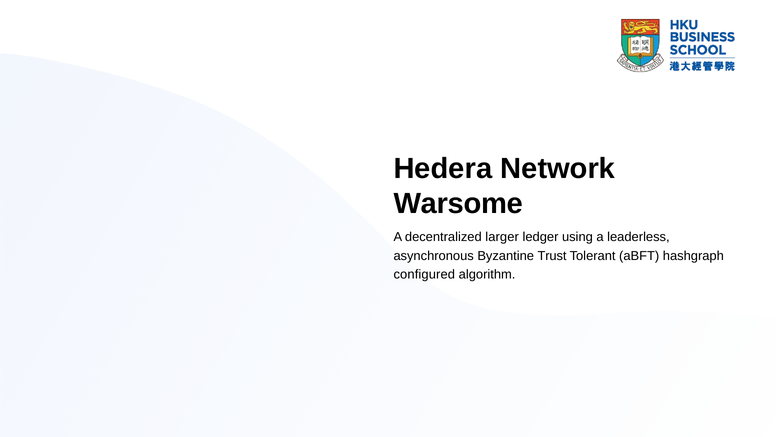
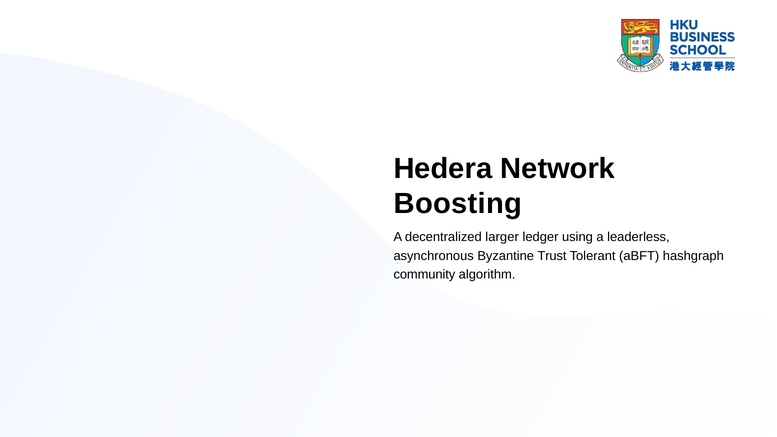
Warsome: Warsome -> Boosting (458, 204)
configured: configured -> community (424, 275)
